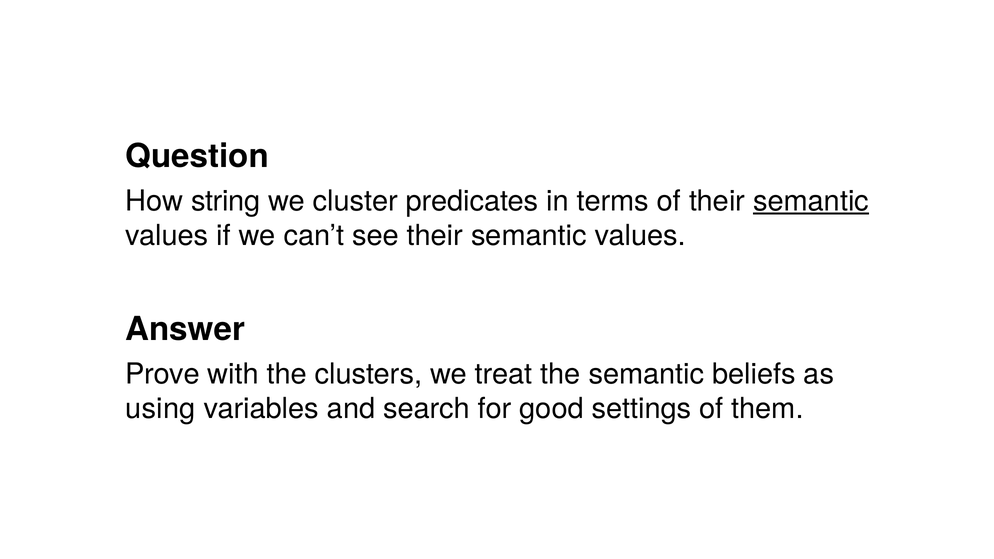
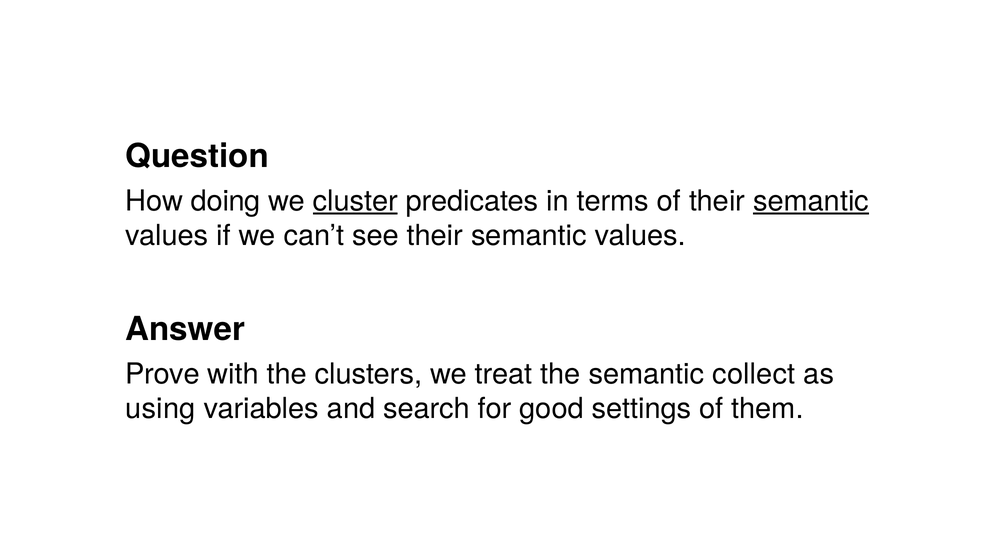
string: string -> doing (226, 201)
cluster underline: none -> present (355, 201)
beliefs: beliefs -> collect (754, 374)
